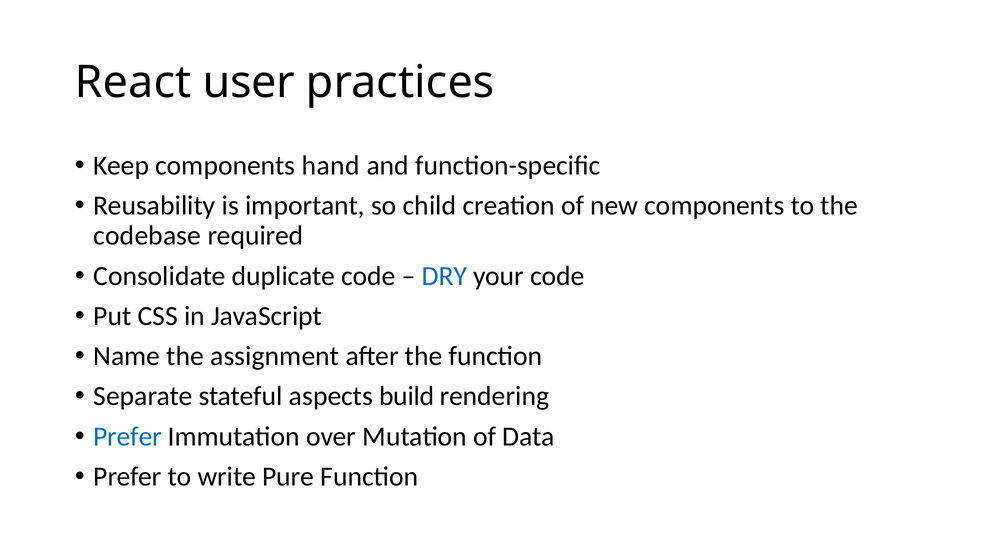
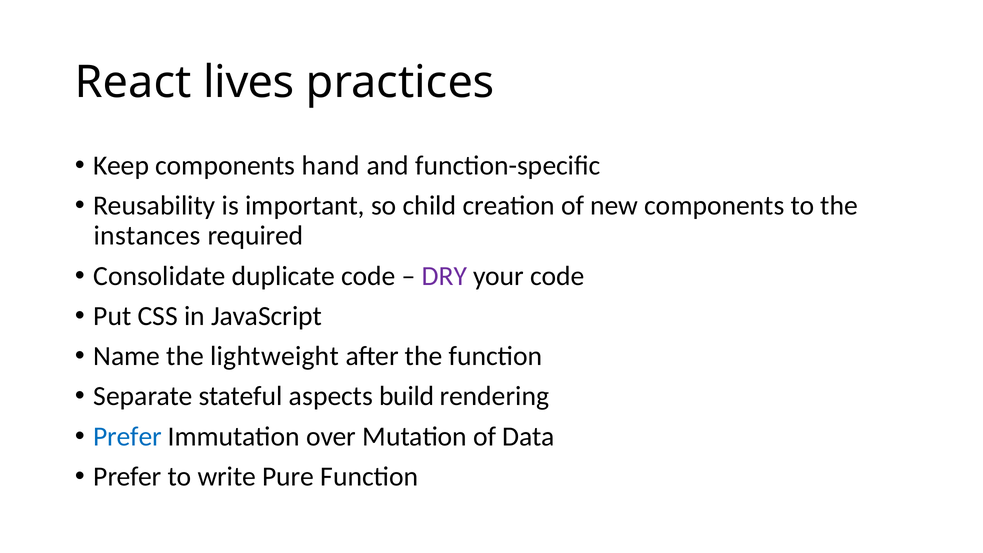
user: user -> lives (249, 83)
codebase: codebase -> instances (147, 236)
DRY colour: blue -> purple (444, 276)
assignment: assignment -> lightweight (275, 356)
